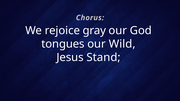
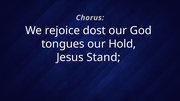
gray: gray -> dost (94, 31)
Wild: Wild -> Hold (122, 44)
